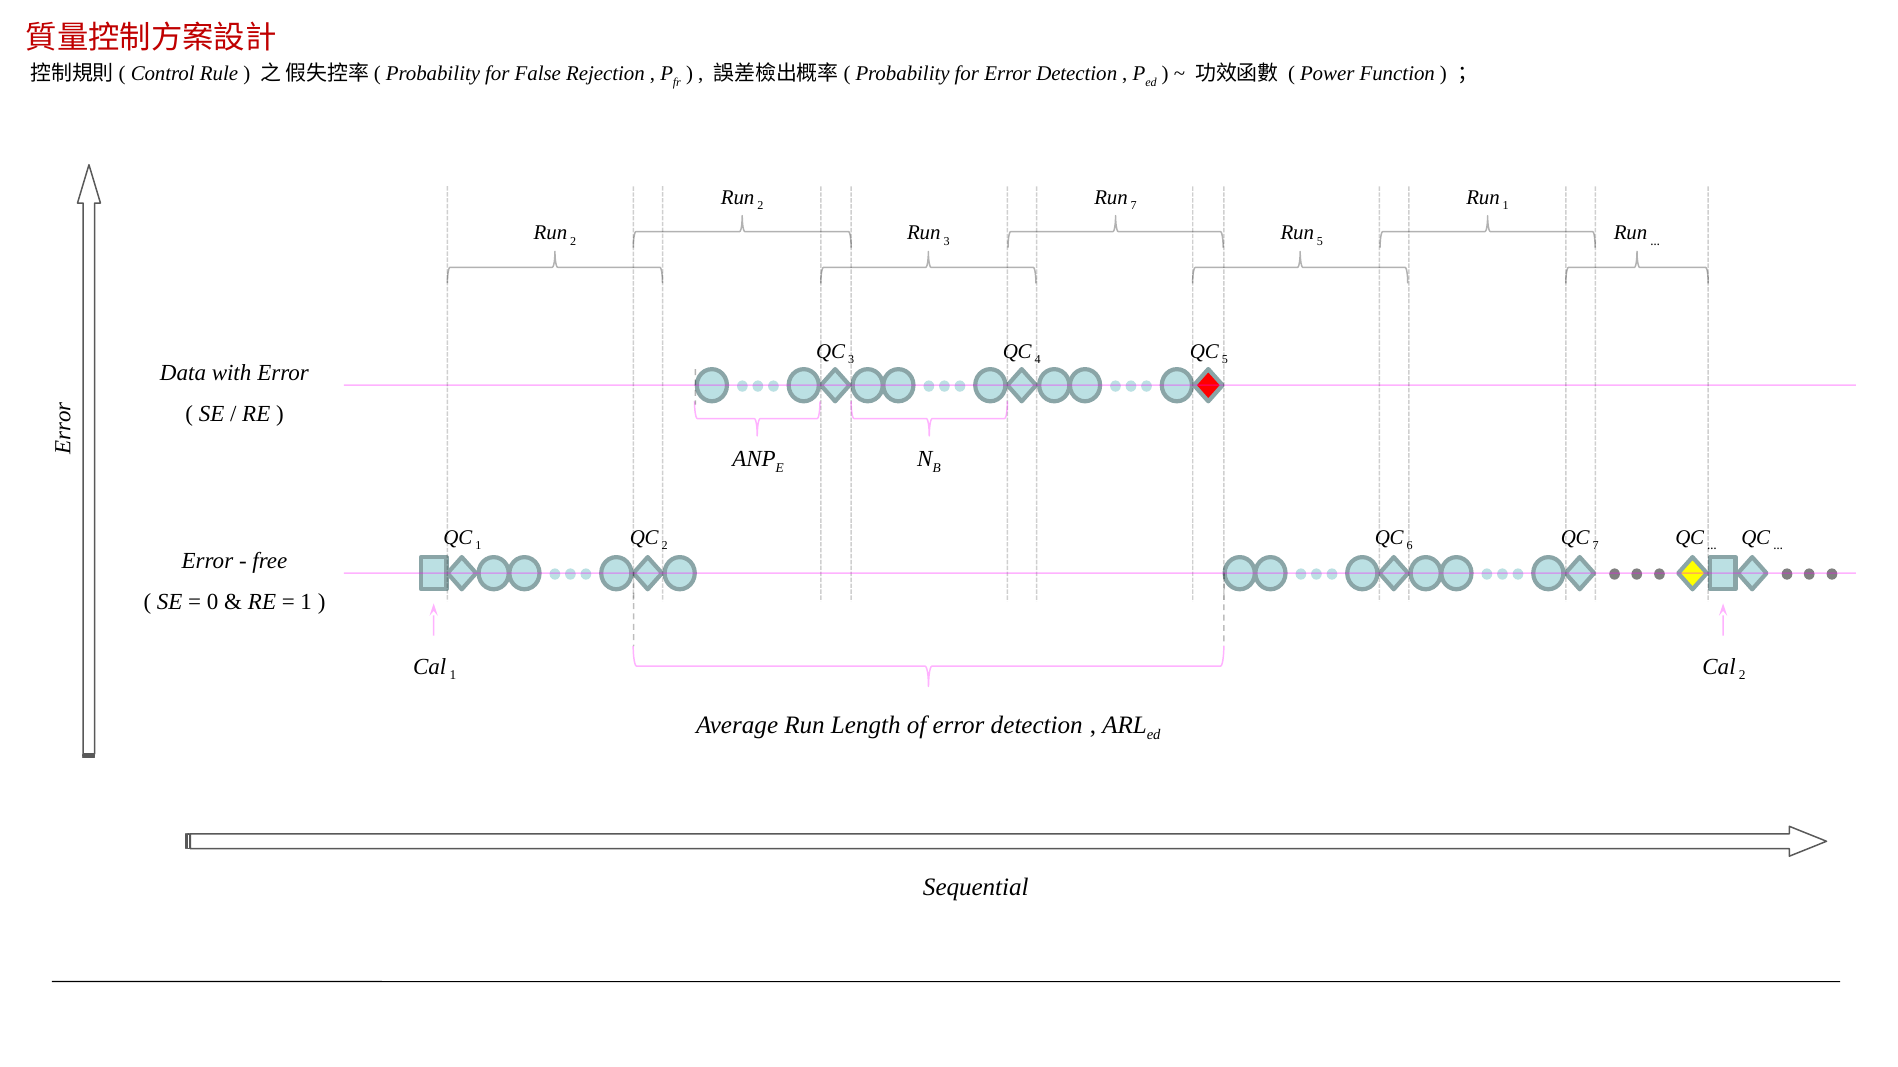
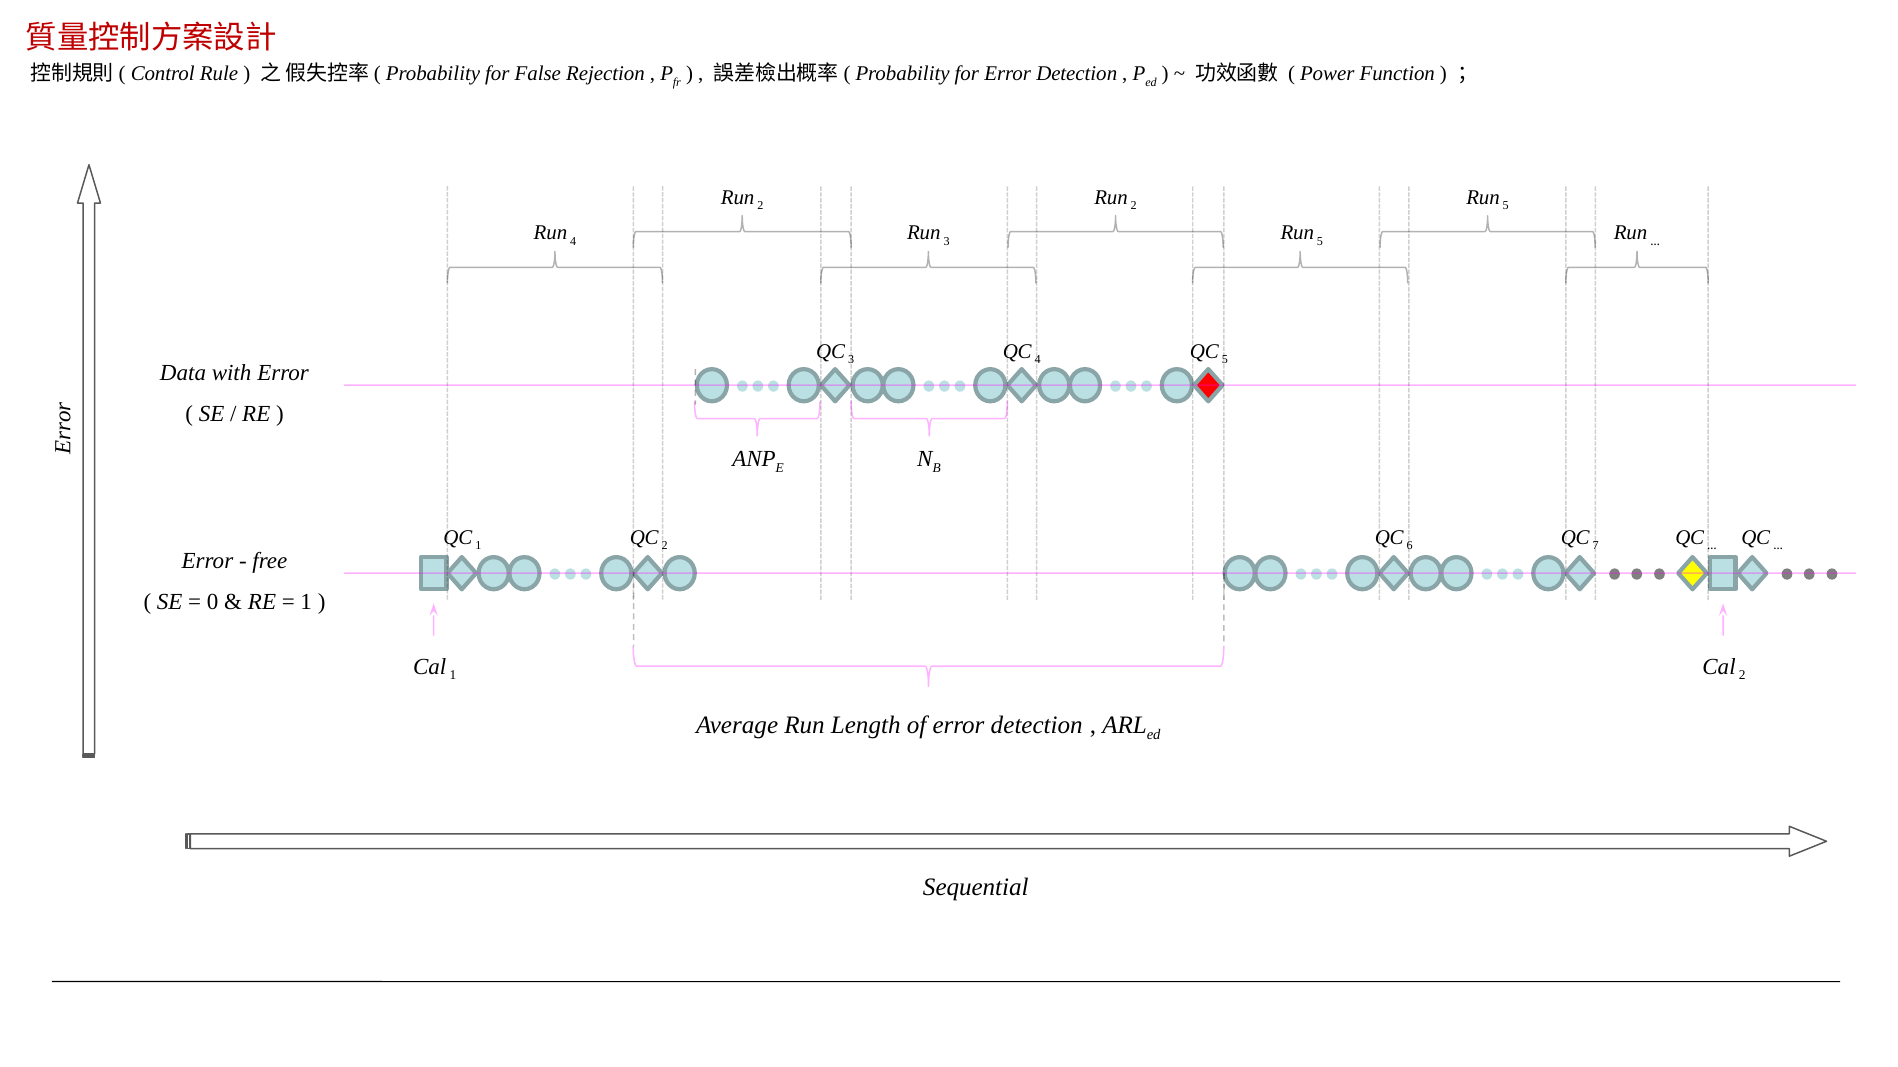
7: 7 -> 2 (1134, 205)
1: 1 -> 5 (1506, 205)
2: 2 -> 4 (573, 241)
